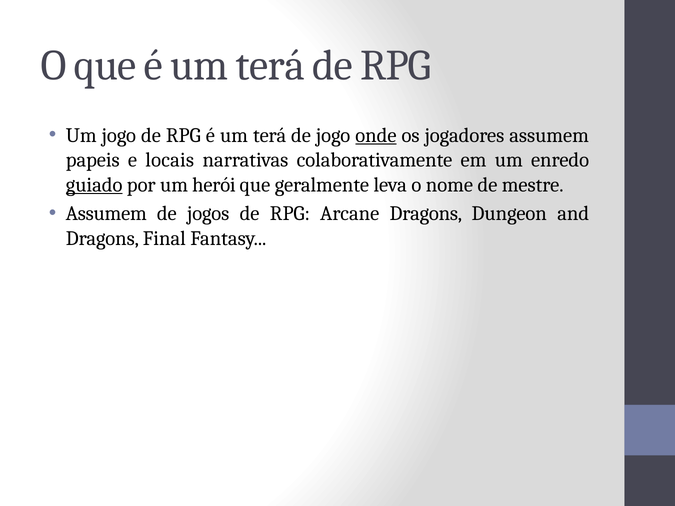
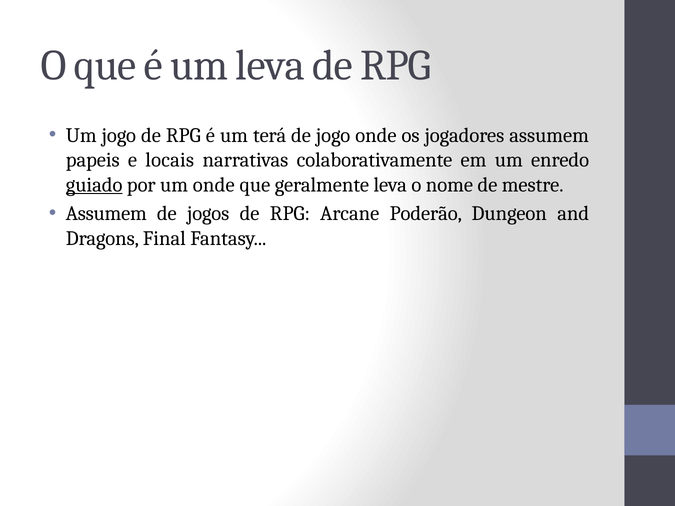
que é um terá: terá -> leva (270, 65)
onde underline: present -> none (376, 135)
um herói: herói -> onde (214, 185)
Arcane Dragons: Dragons -> Poderão (426, 214)
